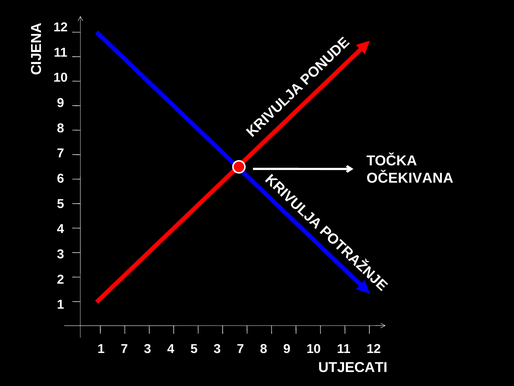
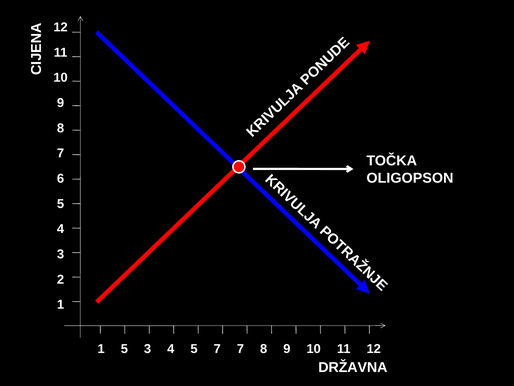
OČEKIVANA: OČEKIVANA -> OLIGOPSON (410, 178)
1 7: 7 -> 5 (124, 348)
5 3: 3 -> 7 (217, 348)
UTJECATI: UTJECATI -> DRŽAVNA (353, 367)
